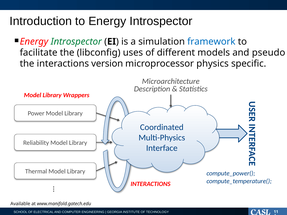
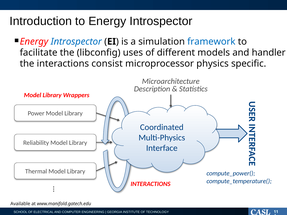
Introspector colour: green -> blue (76, 42)
pseudo: pseudo -> handler (269, 53)
version: version -> consist (107, 64)
